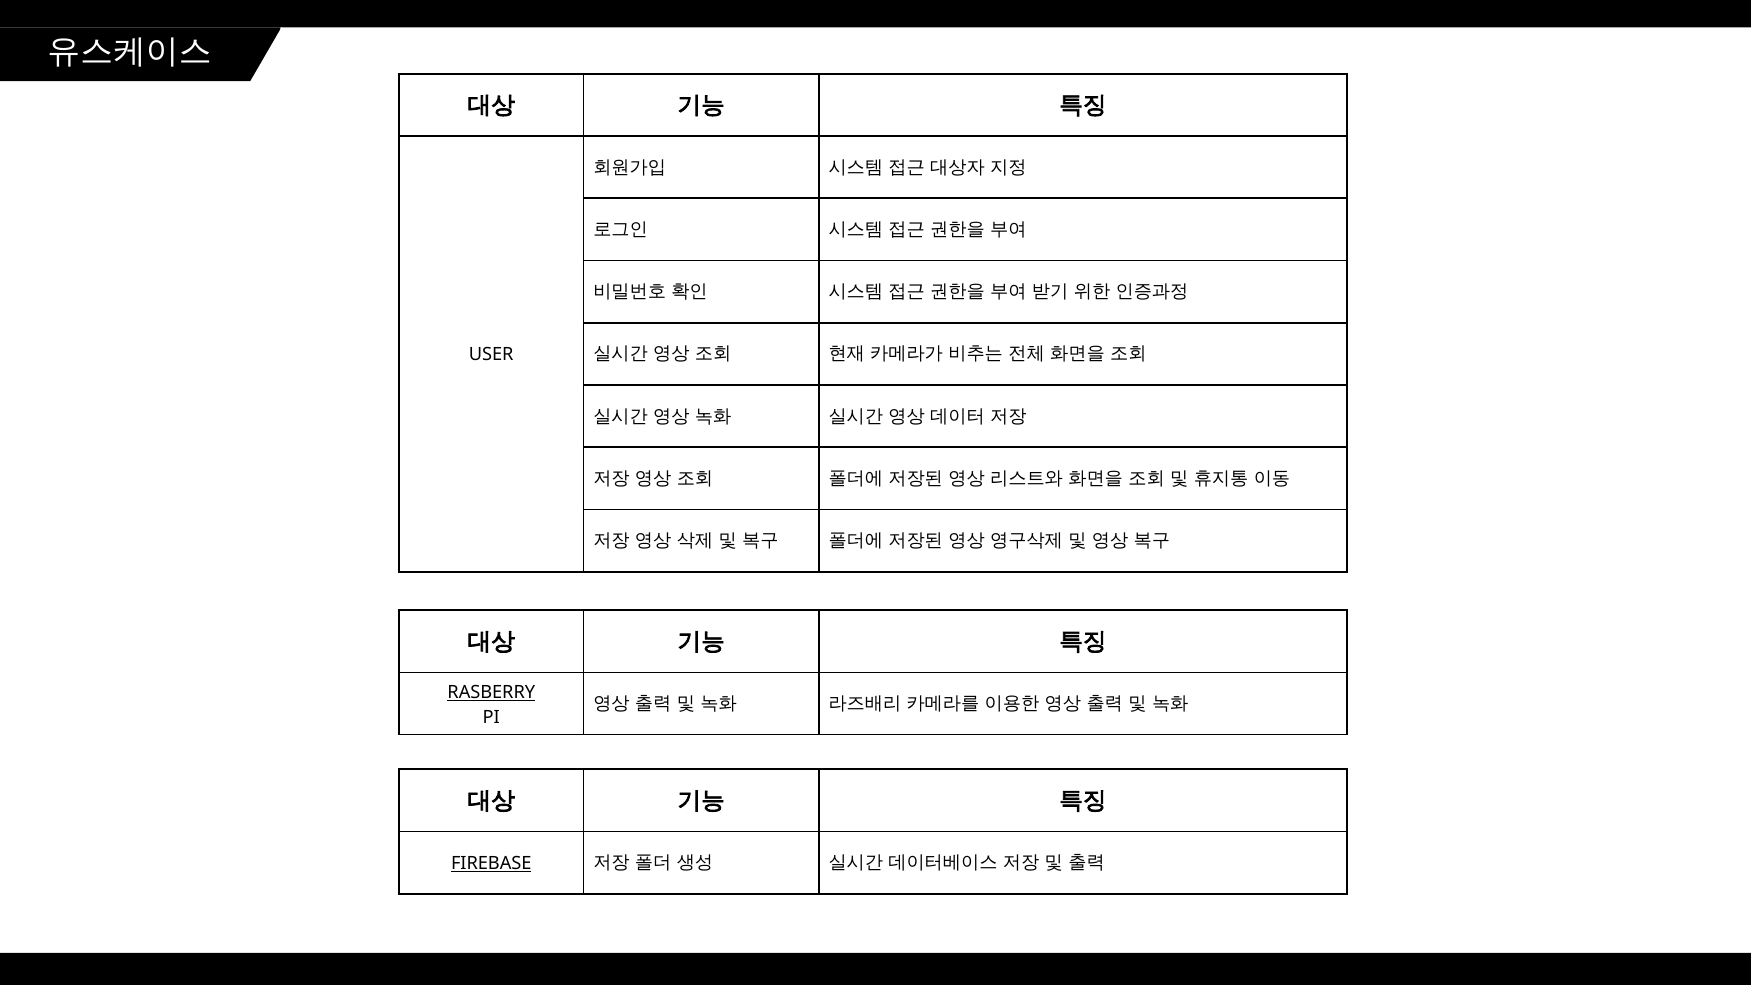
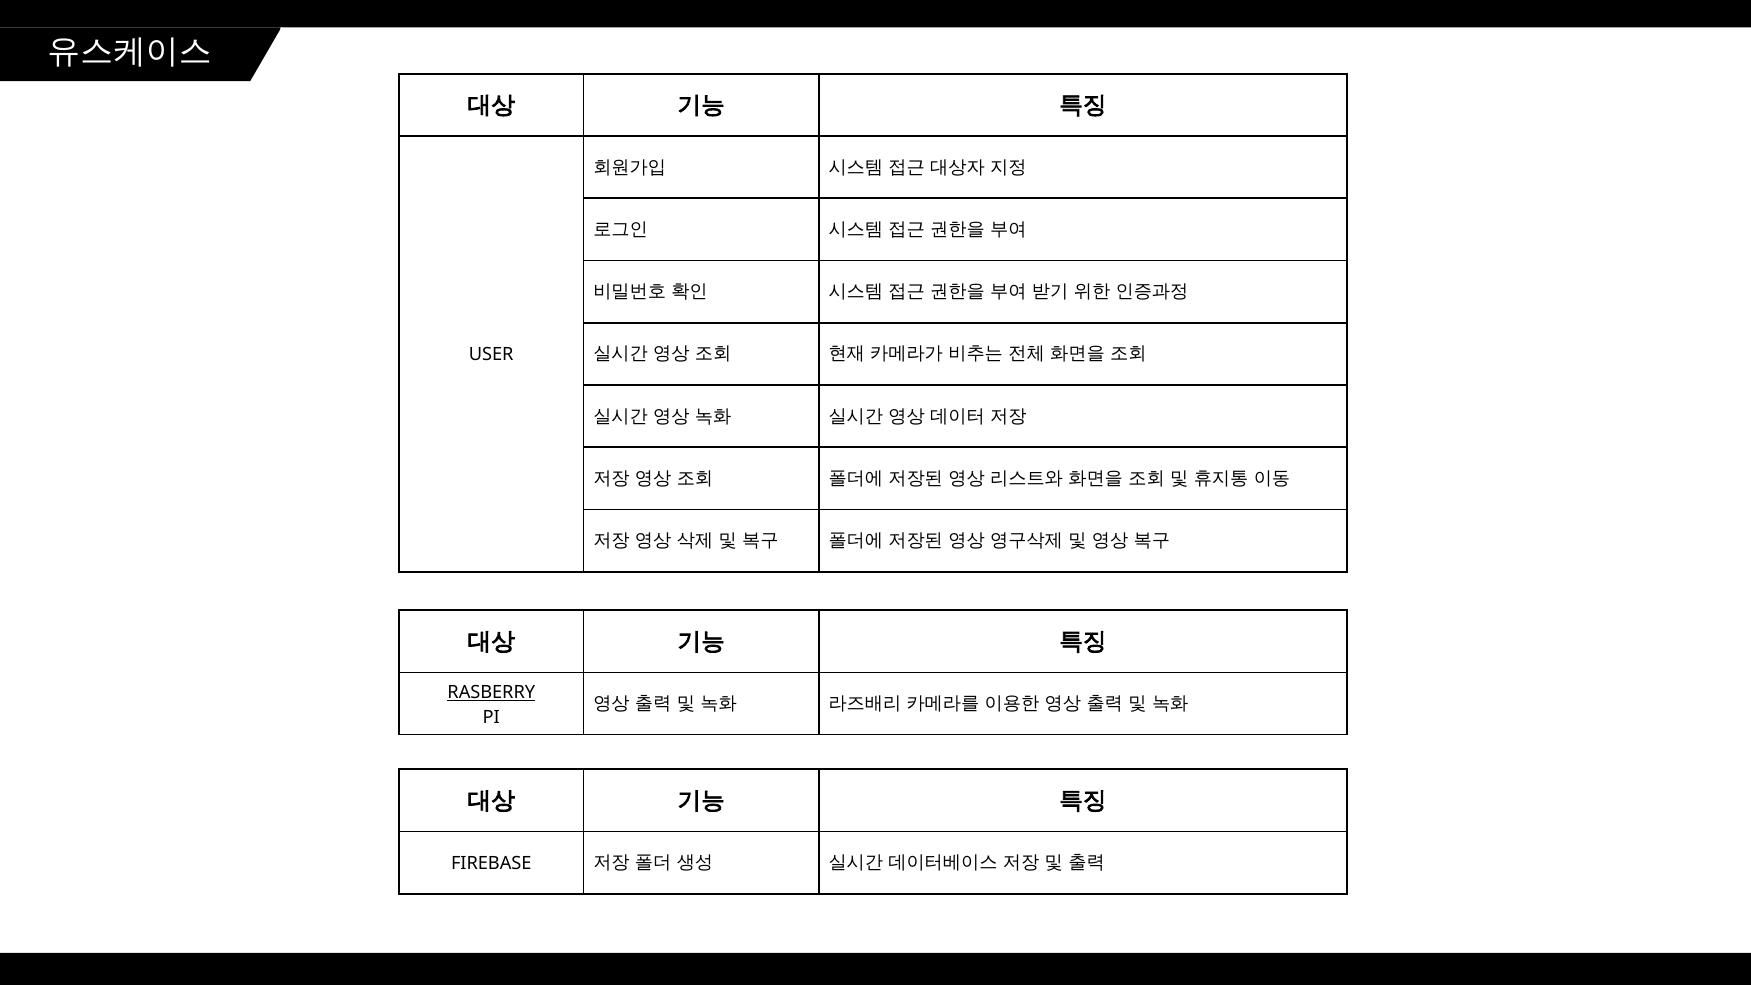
FIREBASE underline: present -> none (491, 864)
